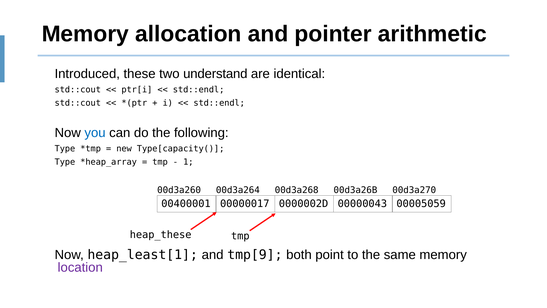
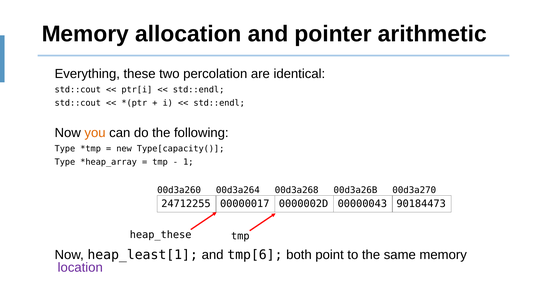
Introduced: Introduced -> Everything (87, 74)
understand: understand -> percolation (215, 74)
you colour: blue -> orange (95, 133)
00400001: 00400001 -> 24712255 (186, 203)
00005059: 00005059 -> 90184473 (421, 203)
tmp[9: tmp[9 -> tmp[6 (255, 254)
